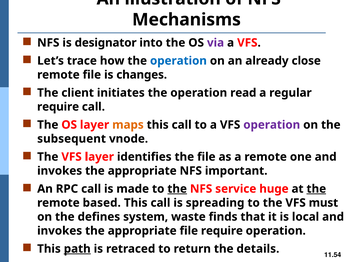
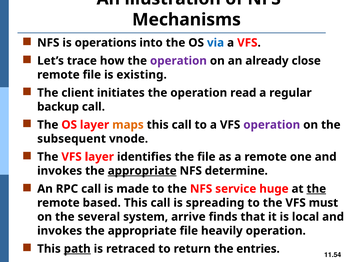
designator: designator -> operations (106, 43)
via colour: purple -> blue (216, 43)
operation colour: blue -> purple (178, 61)
changes: changes -> existing (142, 75)
require: require -> backup (58, 107)
appropriate underline: none -> present (142, 171)
important: important -> determine (236, 171)
the underline: present -> none (177, 189)
defines: defines -> several (99, 217)
waste: waste -> arrive (188, 217)
file require: require -> heavily (222, 231)
details: details -> entries (258, 249)
